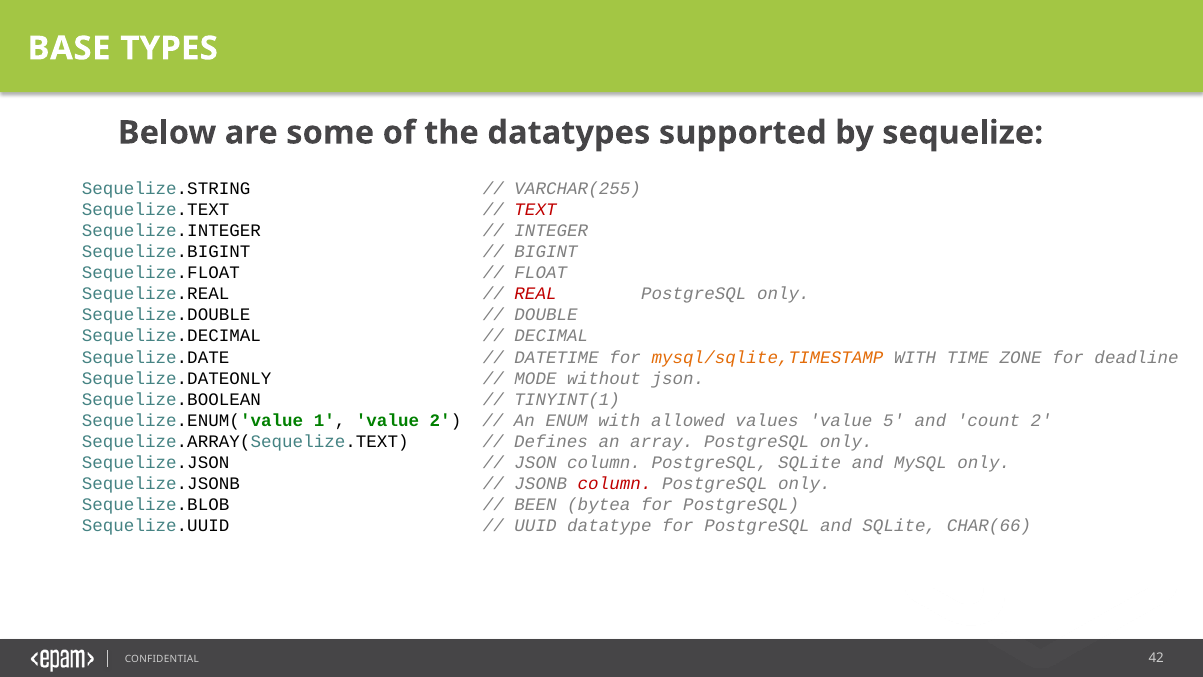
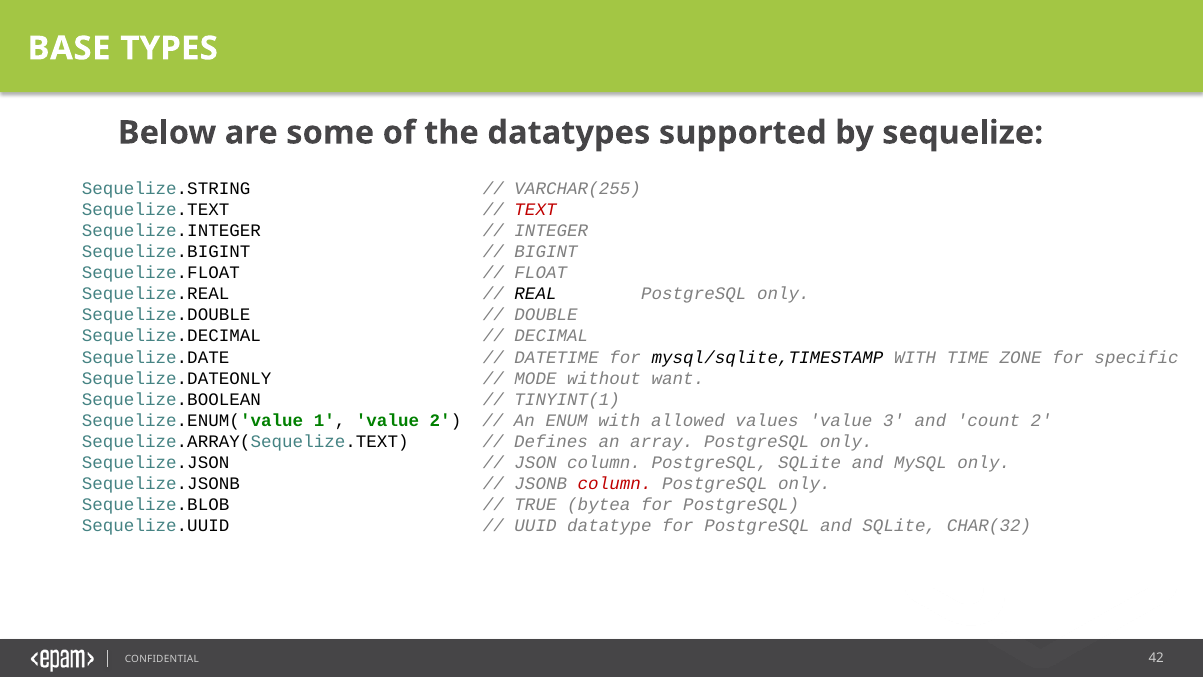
REAL colour: red -> black (536, 294)
mysql/sqlite,TIMESTAMP colour: orange -> black (768, 357)
deadline: deadline -> specific (1137, 357)
without json: json -> want (678, 378)
5: 5 -> 3 (894, 420)
BEEN: BEEN -> TRUE (536, 505)
CHAR(66: CHAR(66 -> CHAR(32 (989, 526)
